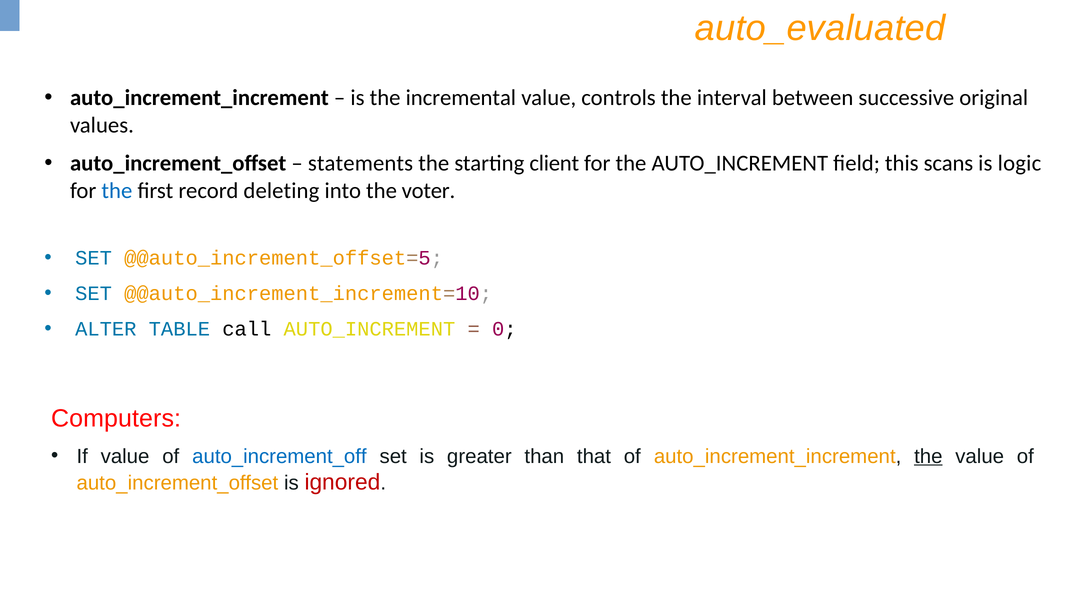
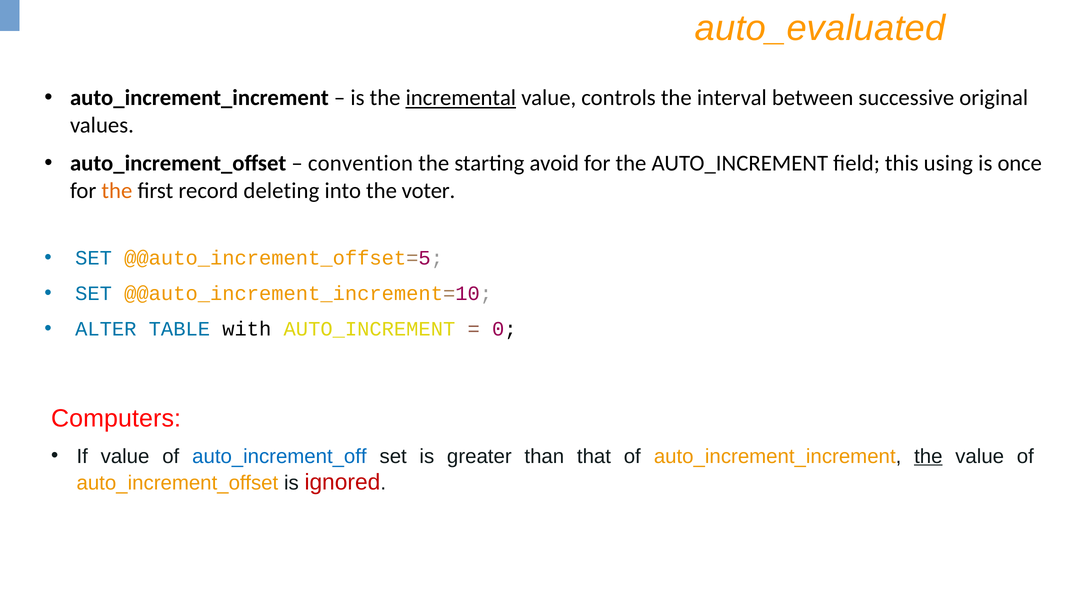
incremental underline: none -> present (461, 98)
statements: statements -> convention (360, 163)
client: client -> avoid (554, 163)
scans: scans -> using (948, 163)
logic: logic -> once (1020, 163)
the colour: blue -> orange (117, 191)
call: call -> with (247, 329)
